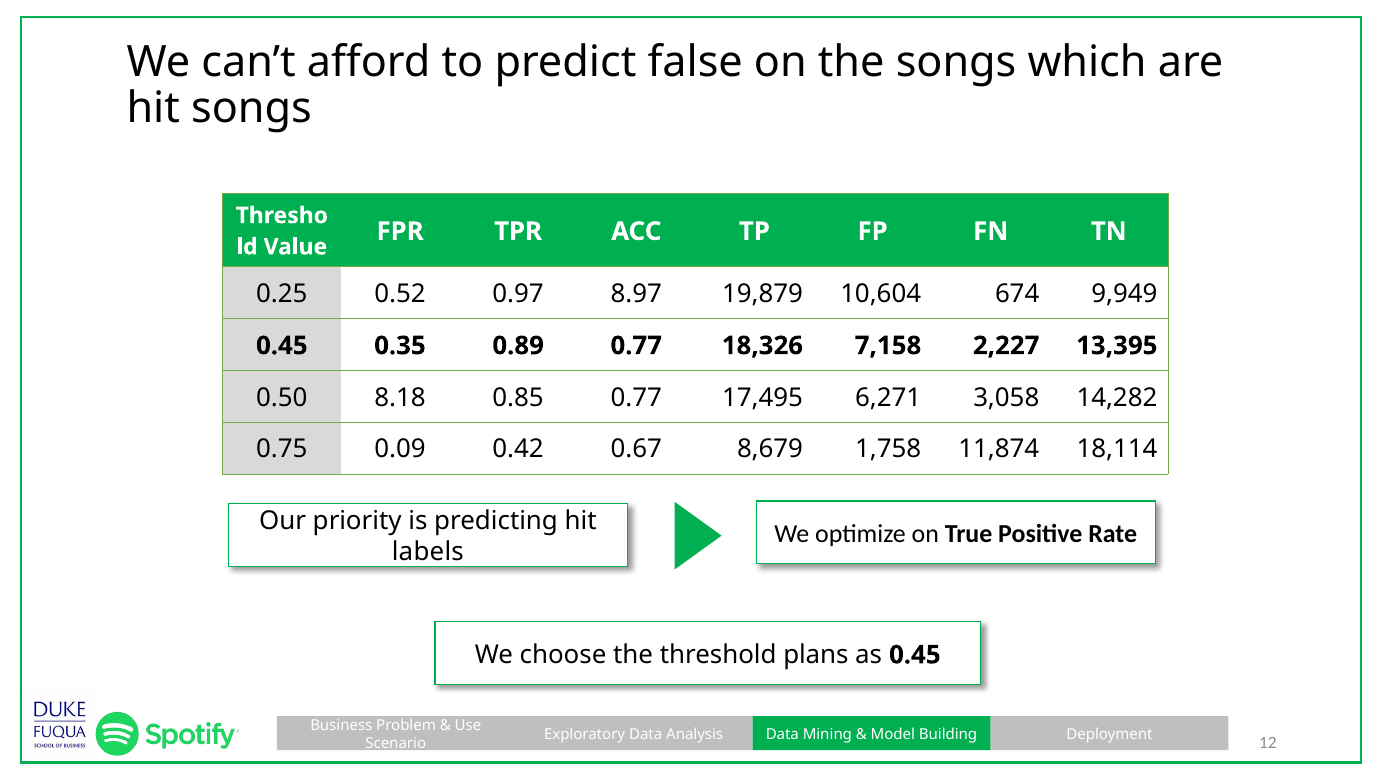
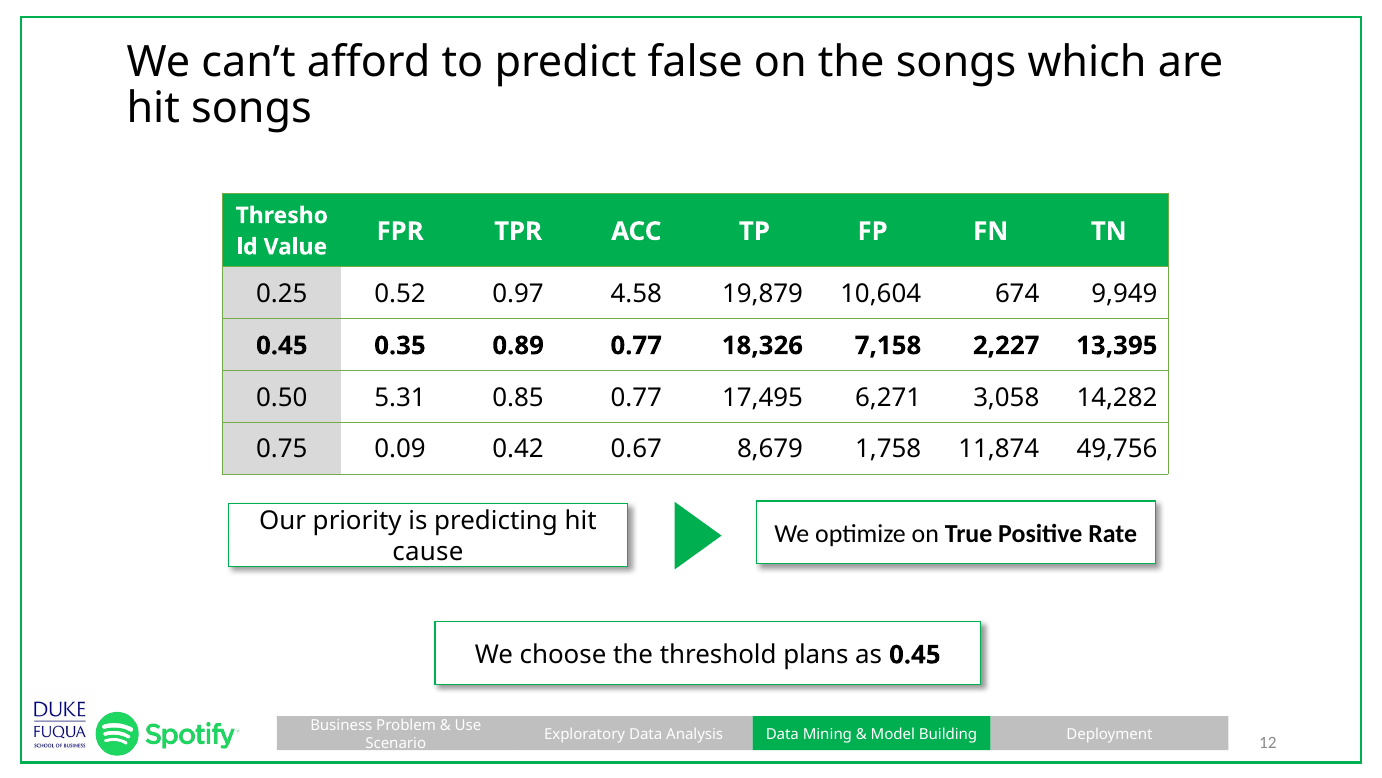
8.97: 8.97 -> 4.58 (636, 294)
8.18: 8.18 -> 5.31 (400, 397)
18,114: 18,114 -> 49,756 (1117, 449)
labels: labels -> cause (428, 552)
